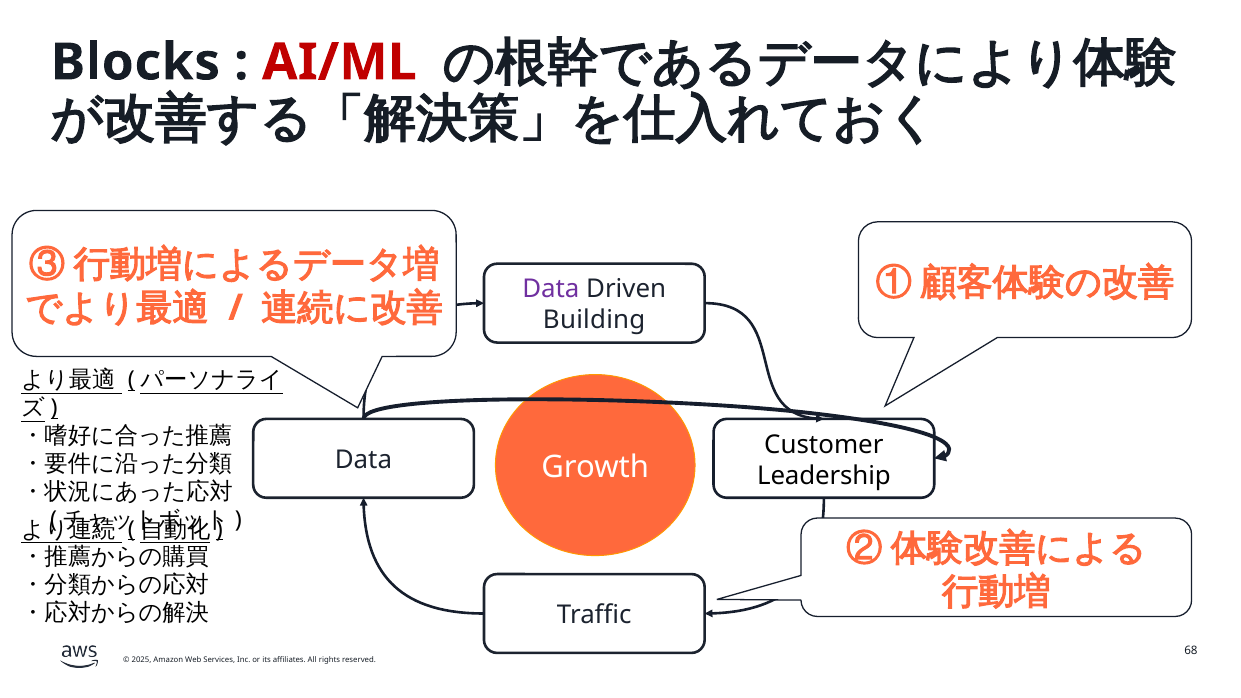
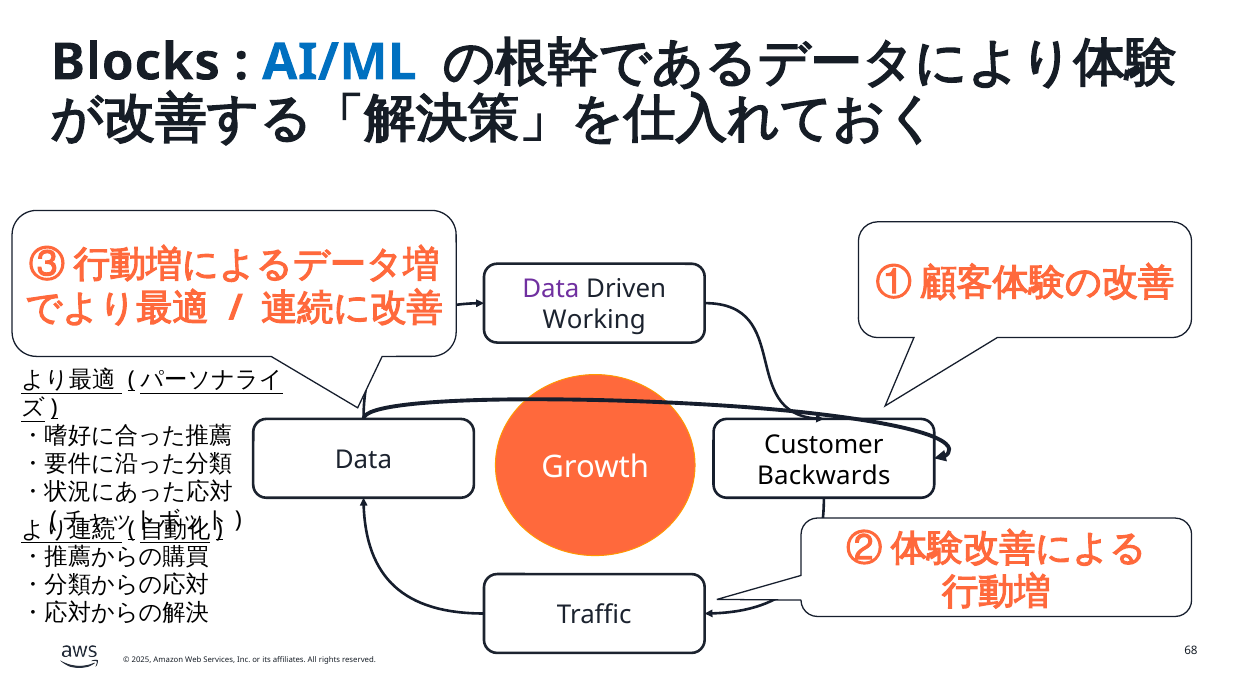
AI/ML colour: red -> blue (339, 62)
Building: Building -> Working (594, 320)
Leadership: Leadership -> Backwards (824, 476)
